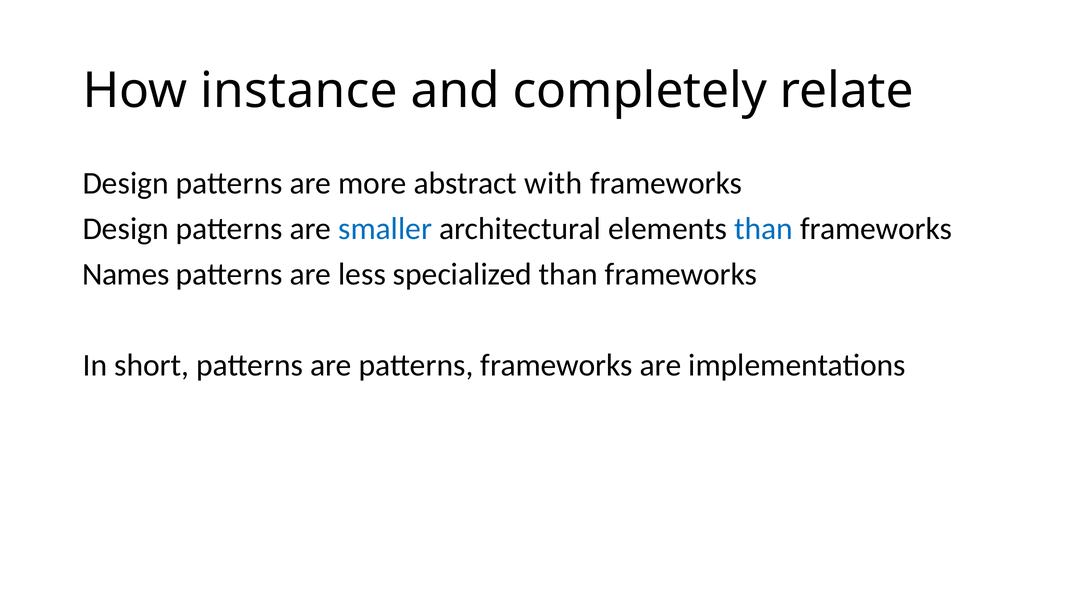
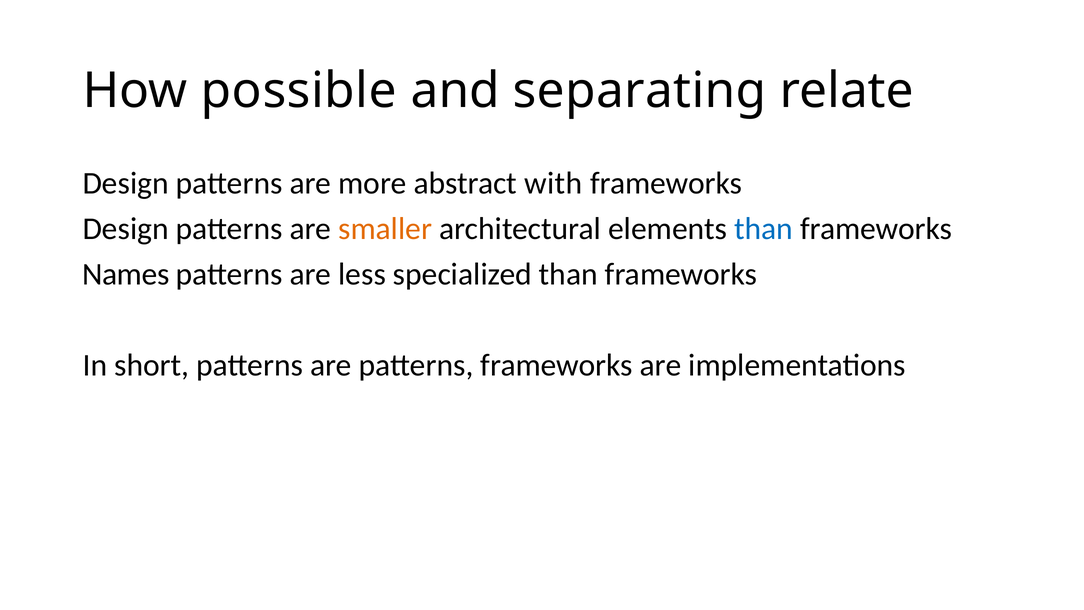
instance: instance -> possible (299, 91)
completely: completely -> separating (640, 91)
smaller colour: blue -> orange (385, 229)
